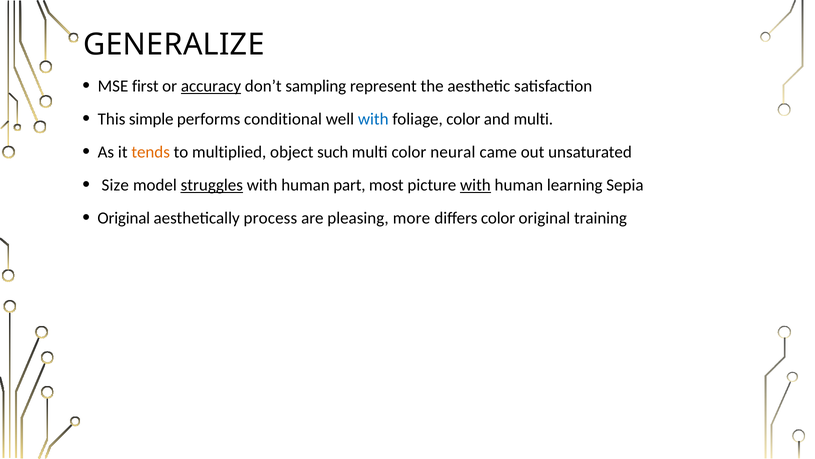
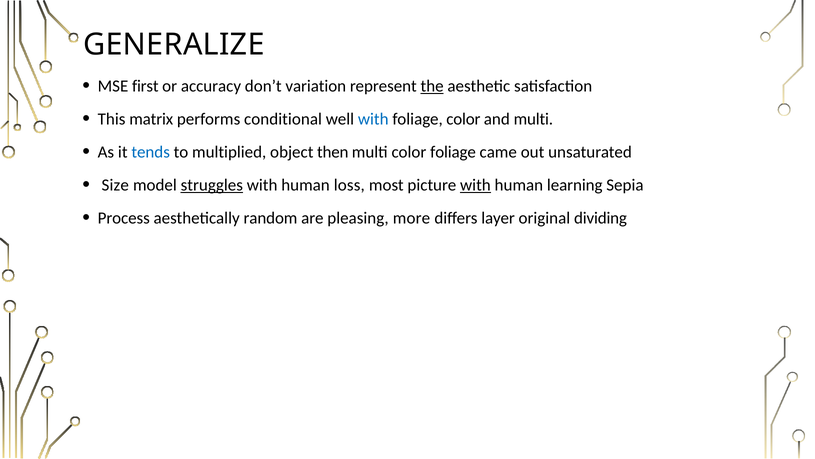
accuracy underline: present -> none (211, 86)
sampling: sampling -> variation (316, 86)
the underline: none -> present (432, 86)
simple: simple -> matrix (151, 119)
tends colour: orange -> blue (151, 152)
such: such -> then (333, 152)
color neural: neural -> foliage (453, 152)
part: part -> loss (349, 185)
Original: Original -> Process (124, 218)
process: process -> random (270, 218)
differs color: color -> layer (498, 218)
training: training -> dividing (601, 218)
